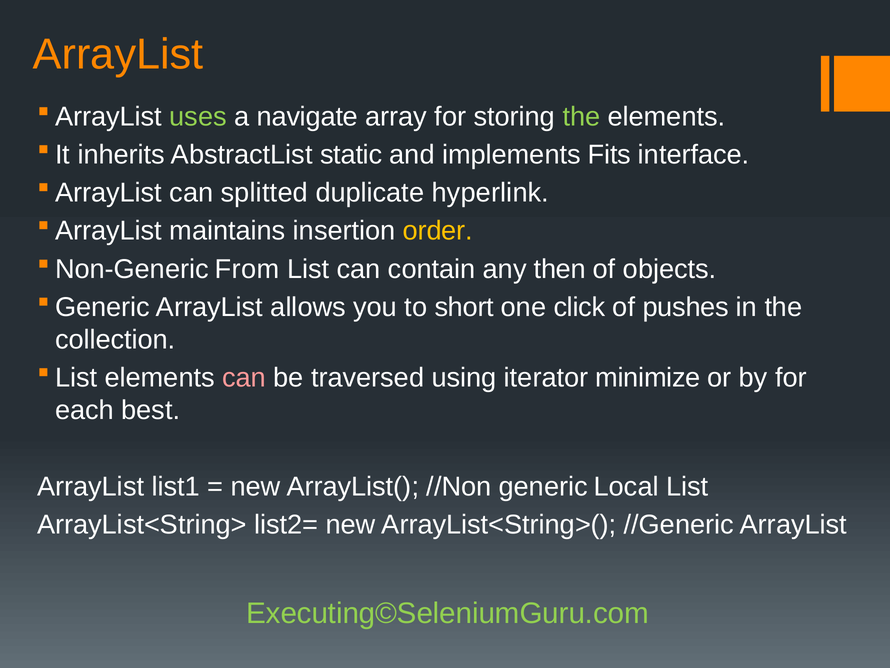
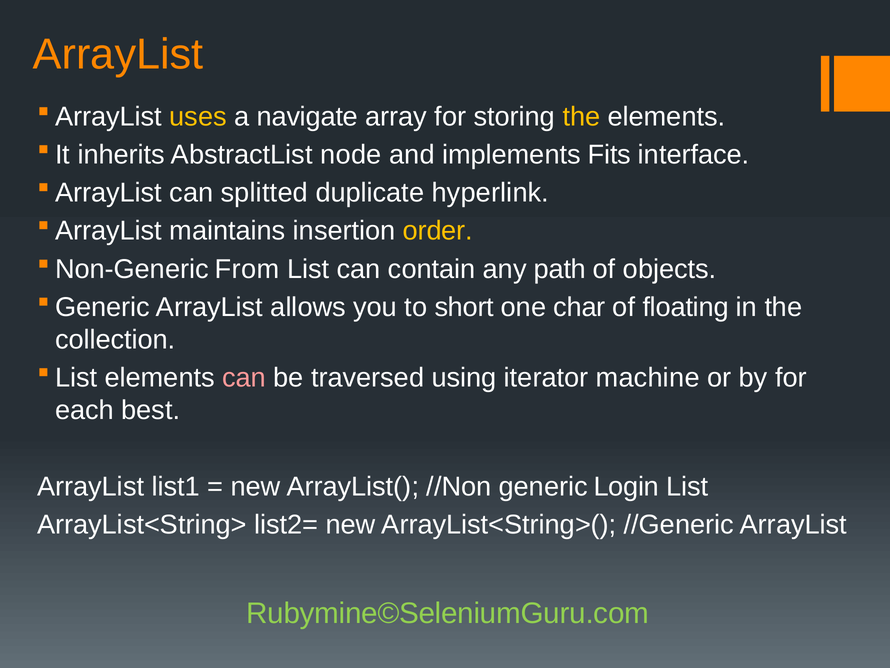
uses colour: light green -> yellow (198, 117)
the colour: light green -> yellow (581, 117)
static: static -> node (351, 155)
then: then -> path (560, 269)
click: click -> char (579, 307)
pushes: pushes -> floating (686, 307)
minimize: minimize -> machine (648, 378)
Local: Local -> Login (626, 486)
Executing©SeleniumGuru.com: Executing©SeleniumGuru.com -> Rubymine©SeleniumGuru.com (448, 613)
